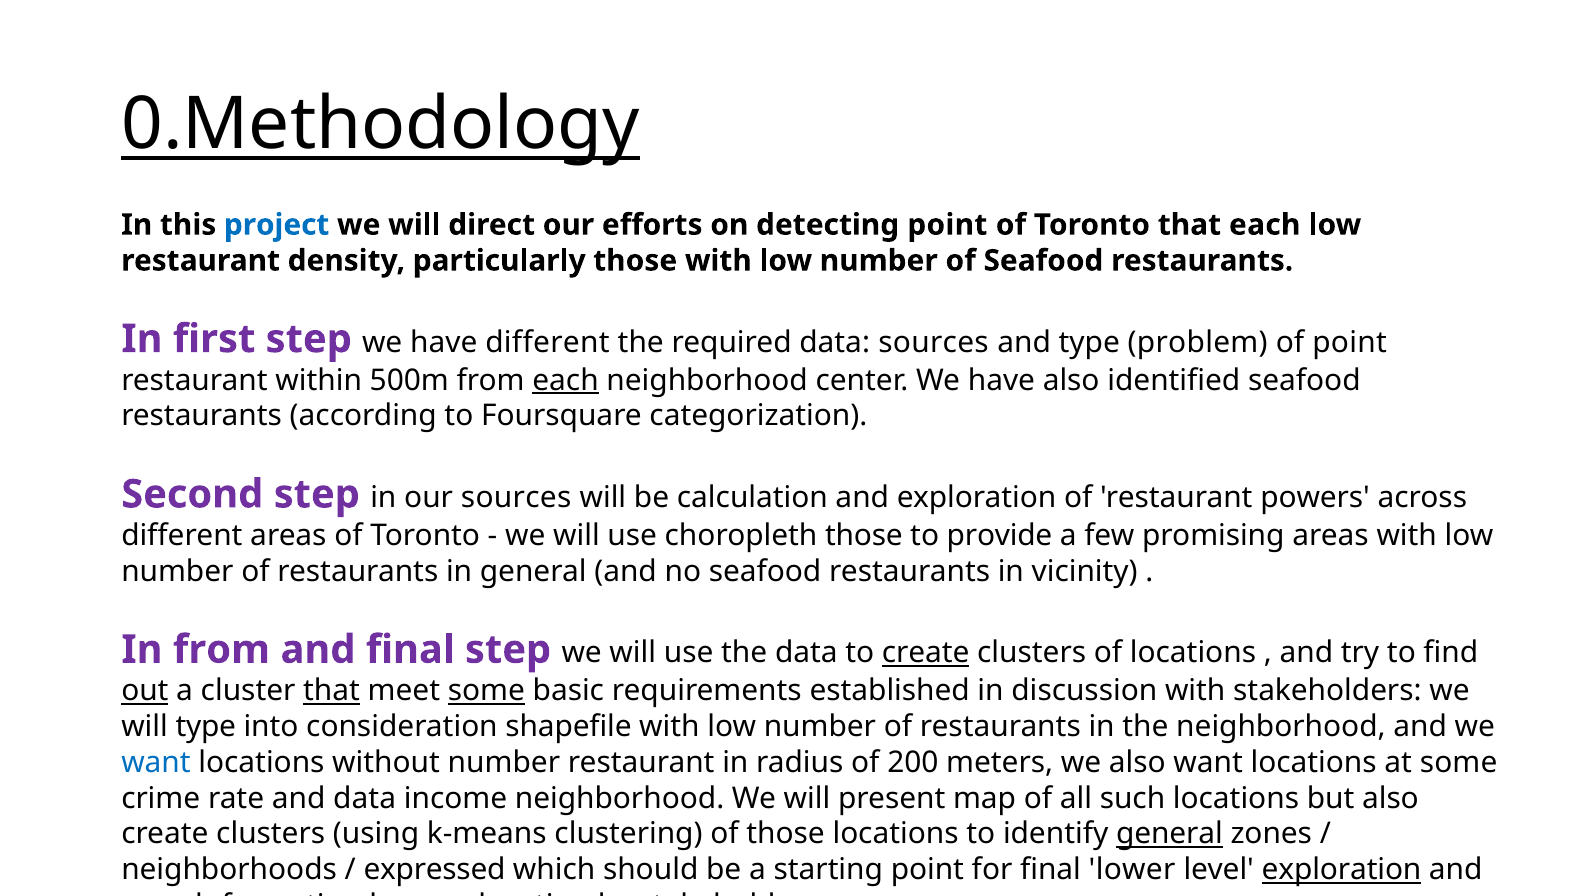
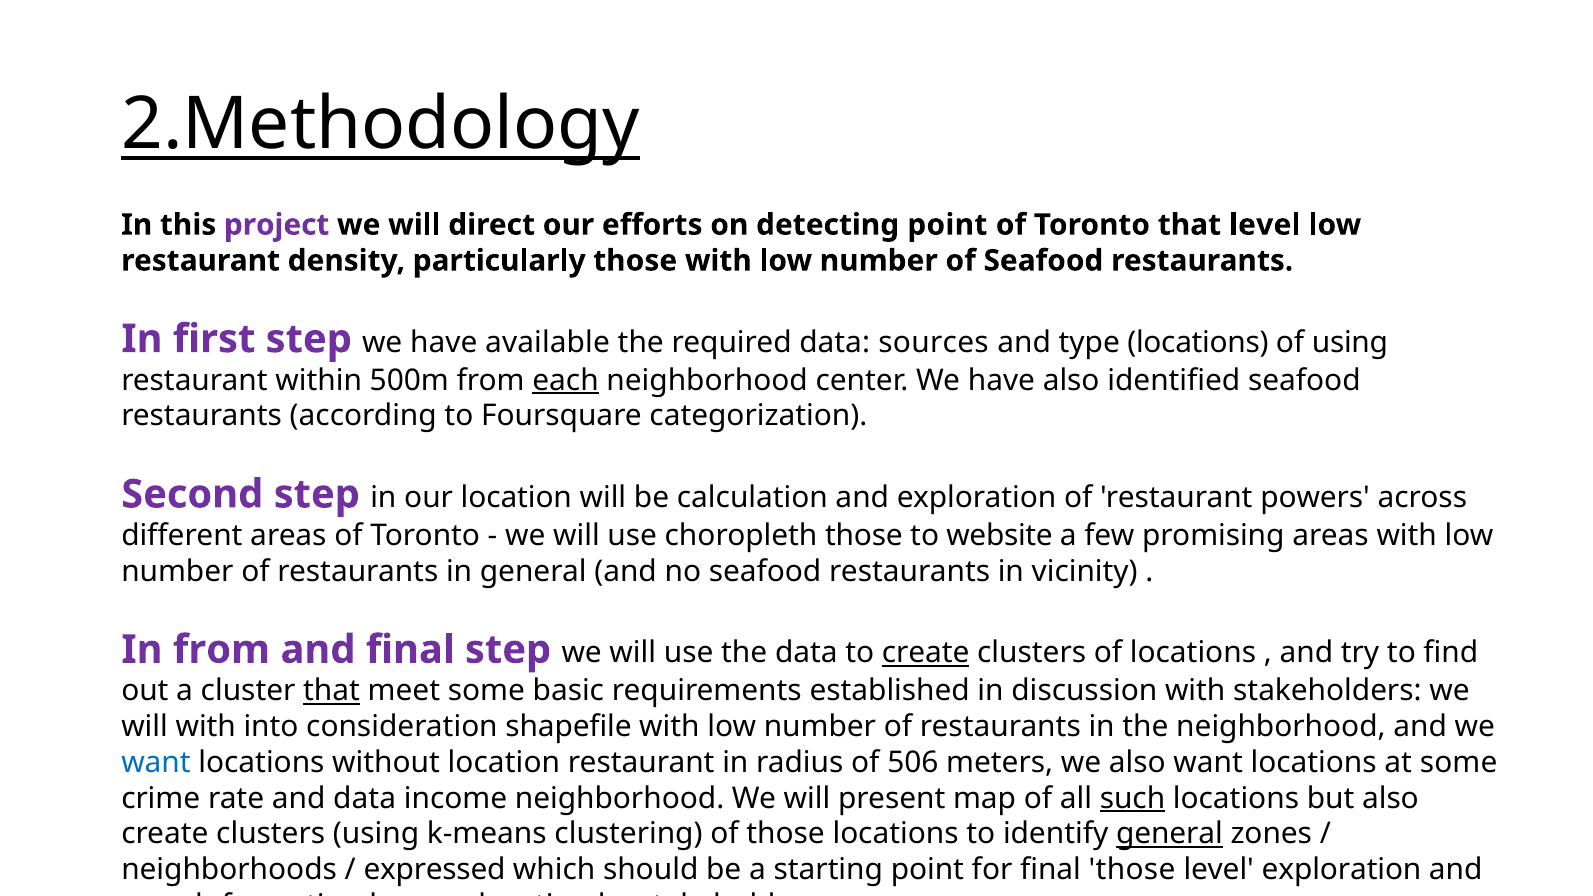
0.Methodology: 0.Methodology -> 2.Methodology (381, 125)
project colour: blue -> purple (277, 225)
that each: each -> level (1265, 225)
have different: different -> available (548, 342)
type problem: problem -> locations (1198, 342)
of point: point -> using (1350, 342)
our sources: sources -> location (516, 498)
provide: provide -> website (1000, 535)
out underline: present -> none (145, 691)
some underline: present -> none (486, 691)
will type: type -> with (206, 727)
without number: number -> location (504, 762)
200: 200 -> 506 (913, 762)
such underline: none -> present (1133, 798)
final lower: lower -> those (1132, 870)
exploration underline: present -> none (1342, 870)
